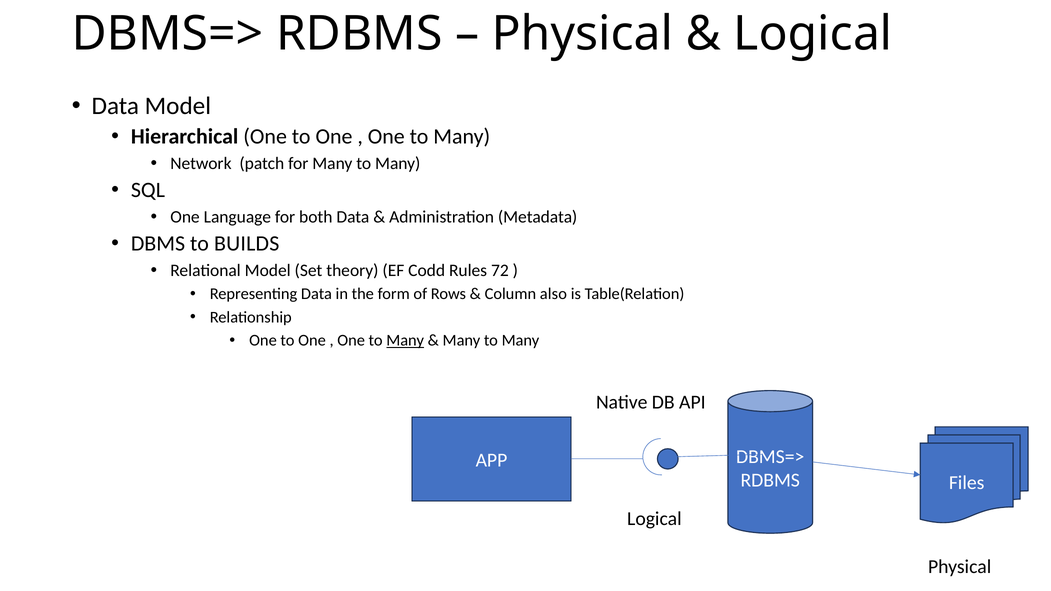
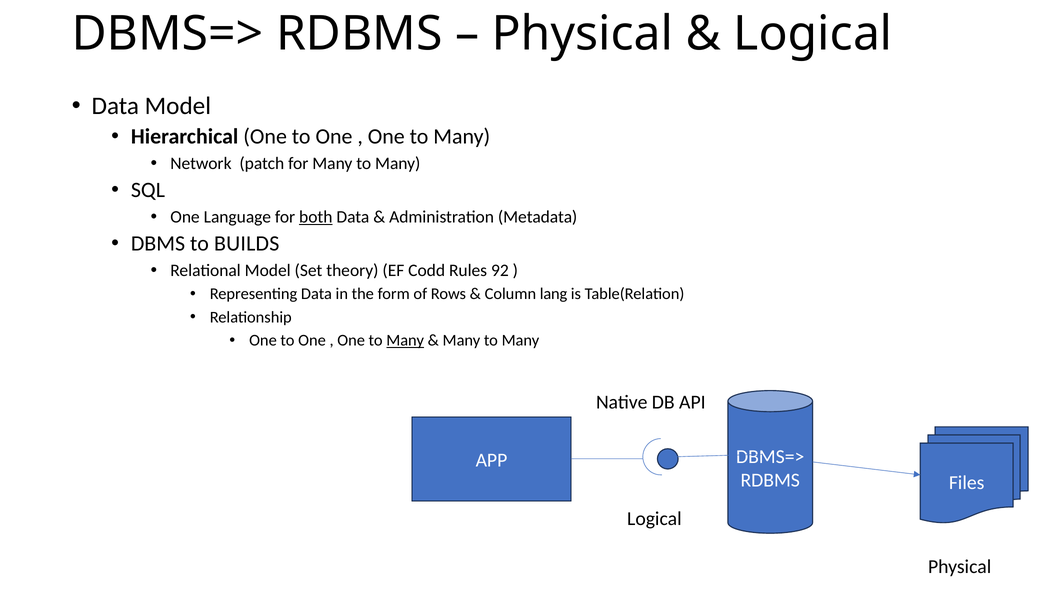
both underline: none -> present (316, 217)
72: 72 -> 92 (500, 270)
also: also -> lang (554, 294)
